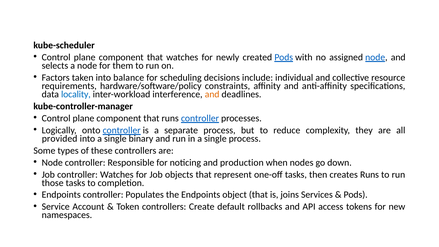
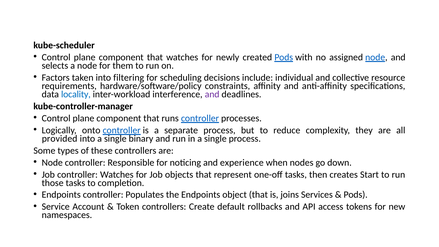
balance: balance -> filtering (129, 78)
and colour: orange -> purple (212, 94)
production: production -> experience (242, 163)
creates Runs: Runs -> Start (369, 175)
